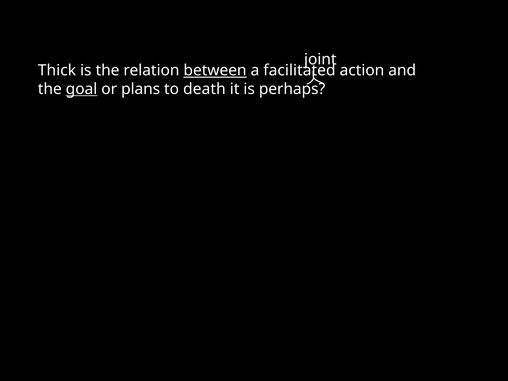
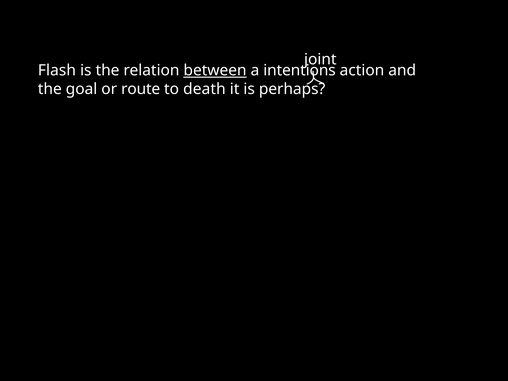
Thick: Thick -> Flash (57, 70)
facilitated: facilitated -> intentions (300, 70)
goal underline: present -> none (82, 89)
plans: plans -> route (141, 89)
